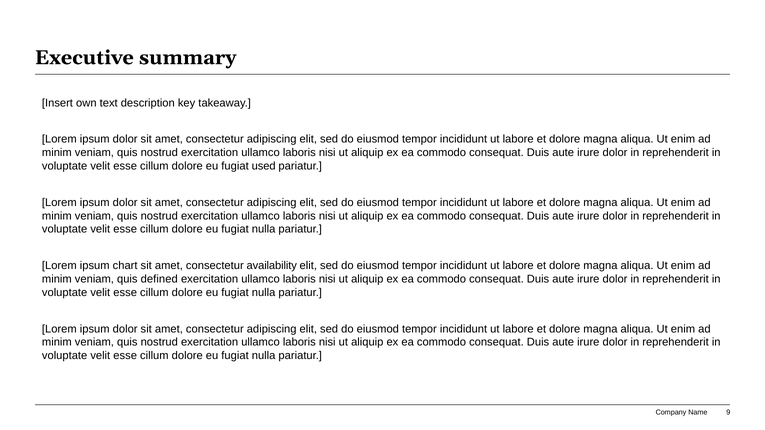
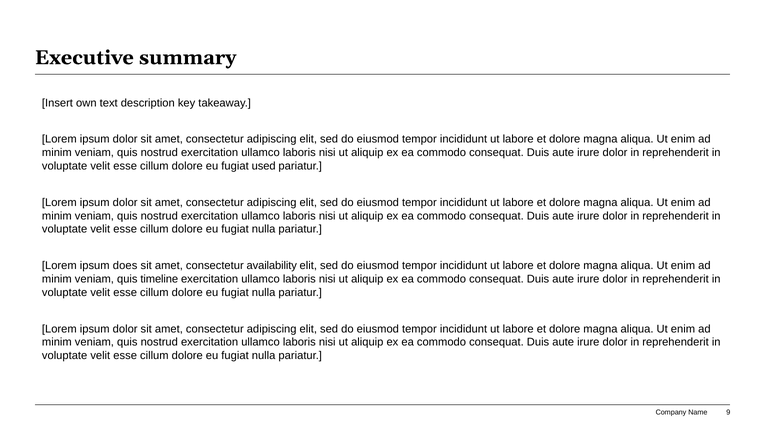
chart: chart -> does (125, 266)
defined: defined -> timeline (159, 279)
